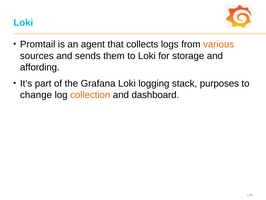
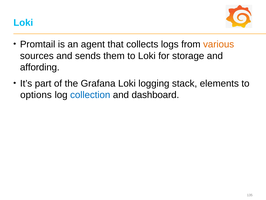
purposes: purposes -> elements (219, 83)
change: change -> options (36, 95)
collection colour: orange -> blue (90, 95)
